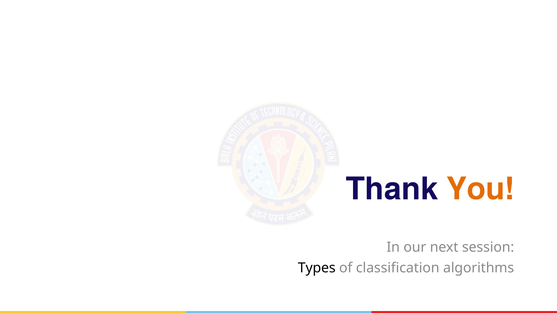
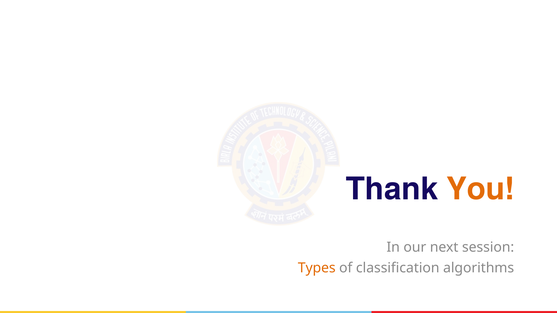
Types colour: black -> orange (317, 268)
